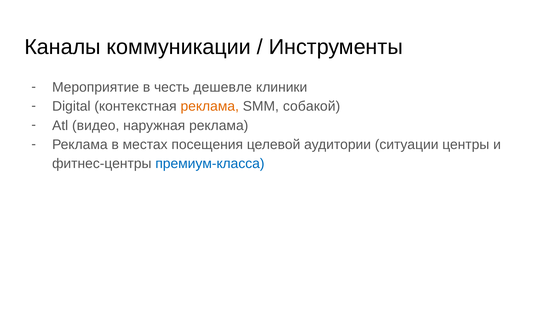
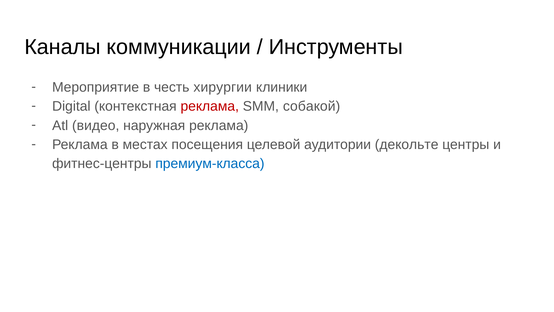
дешевле: дешевле -> хирургии (223, 87)
реклама colour: orange -> red (210, 106)
ситуации: ситуации -> декольте (407, 144)
